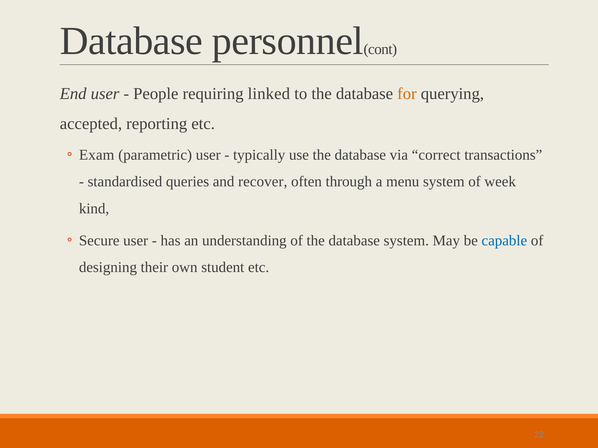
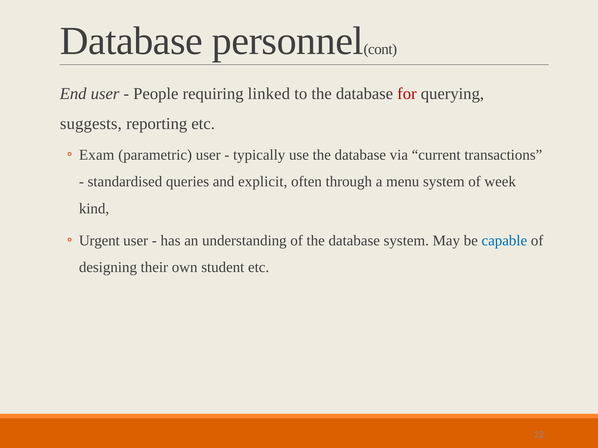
for colour: orange -> red (407, 94)
accepted: accepted -> suggests (91, 124)
correct: correct -> current (436, 155)
recover: recover -> explicit (263, 182)
Secure: Secure -> Urgent (99, 241)
